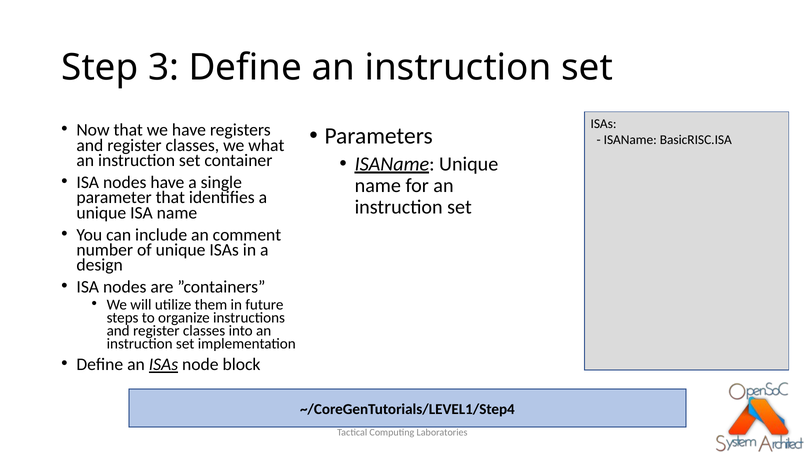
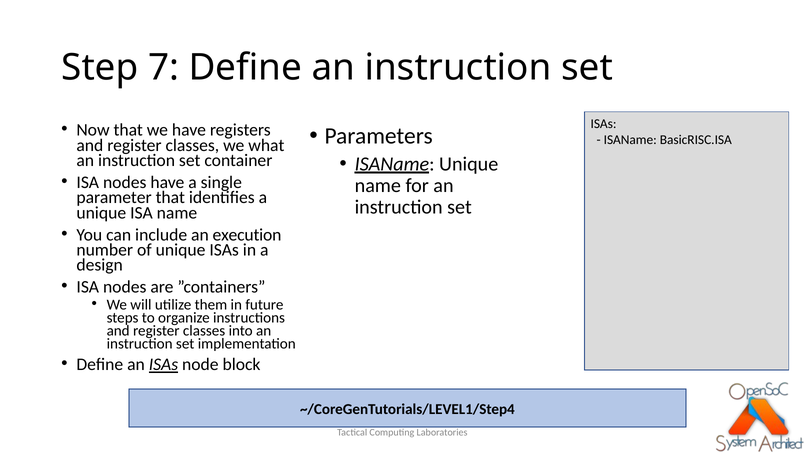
3: 3 -> 7 (164, 68)
comment: comment -> execution (247, 235)
